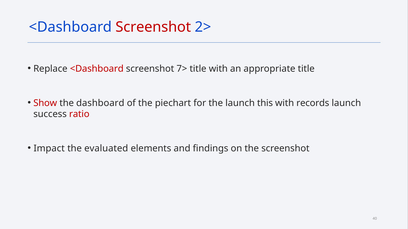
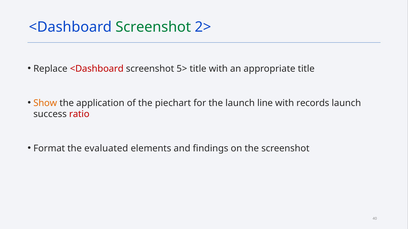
Screenshot colour: red -> green (153, 27)
7>: 7> -> 5> (182, 69)
Show colour: red -> orange (45, 103)
dashboard: dashboard -> application (100, 103)
this: this -> line (265, 103)
Impact: Impact -> Format (49, 149)
